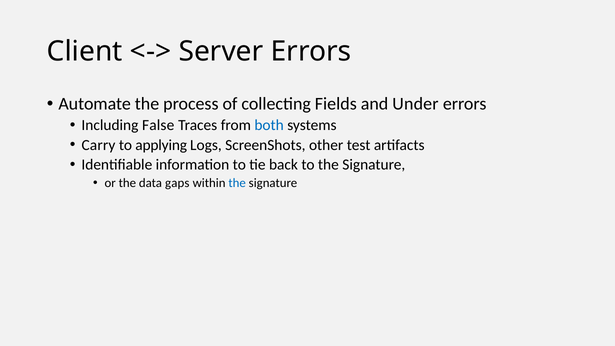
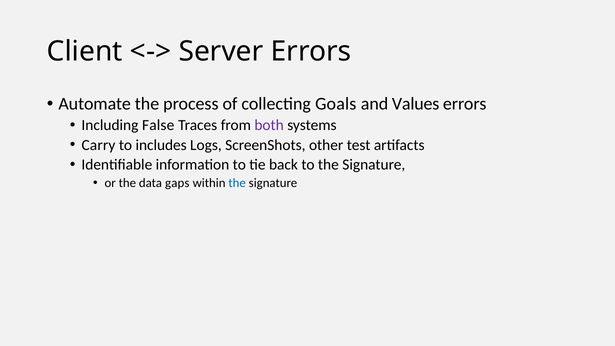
Fields: Fields -> Goals (336, 104)
Under: Under -> Values (416, 104)
both colour: blue -> purple (269, 125)
applying: applying -> includes (161, 145)
